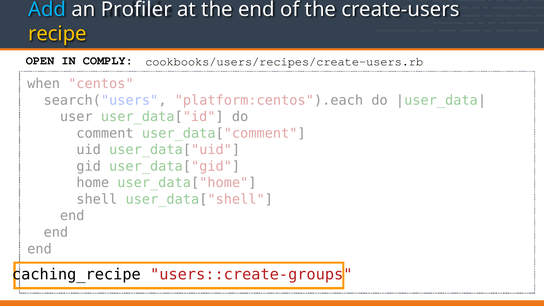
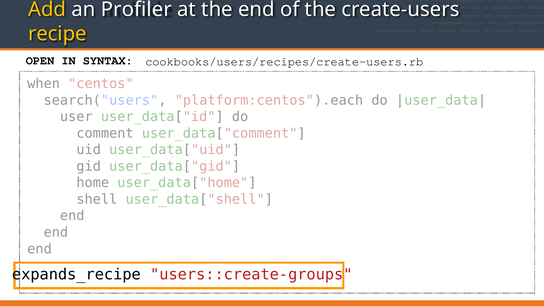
Add colour: light blue -> yellow (47, 9)
COMPLY: COMPLY -> SYNTAX (108, 60)
caching_recipe: caching_recipe -> expands_recipe (76, 274)
